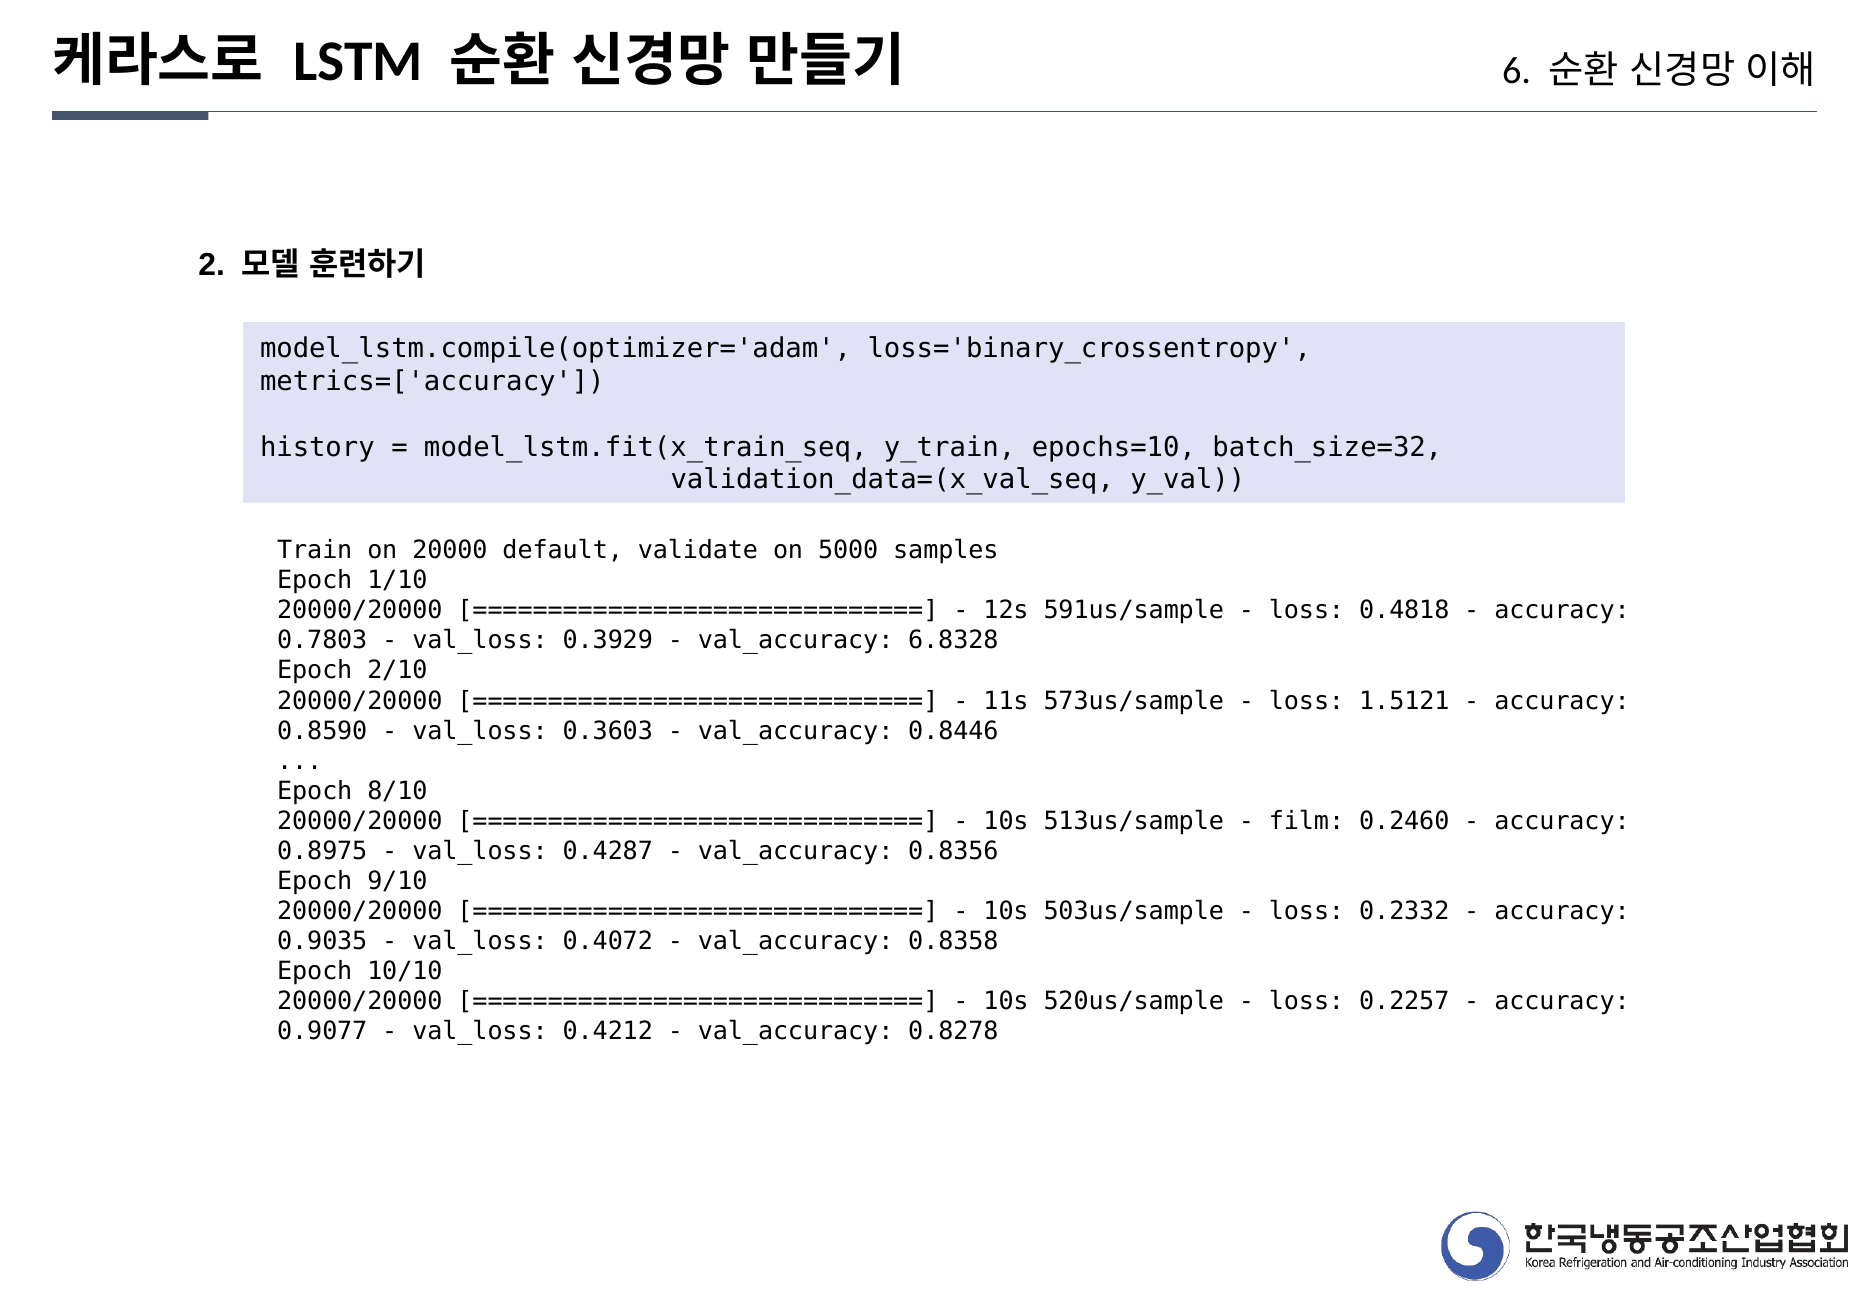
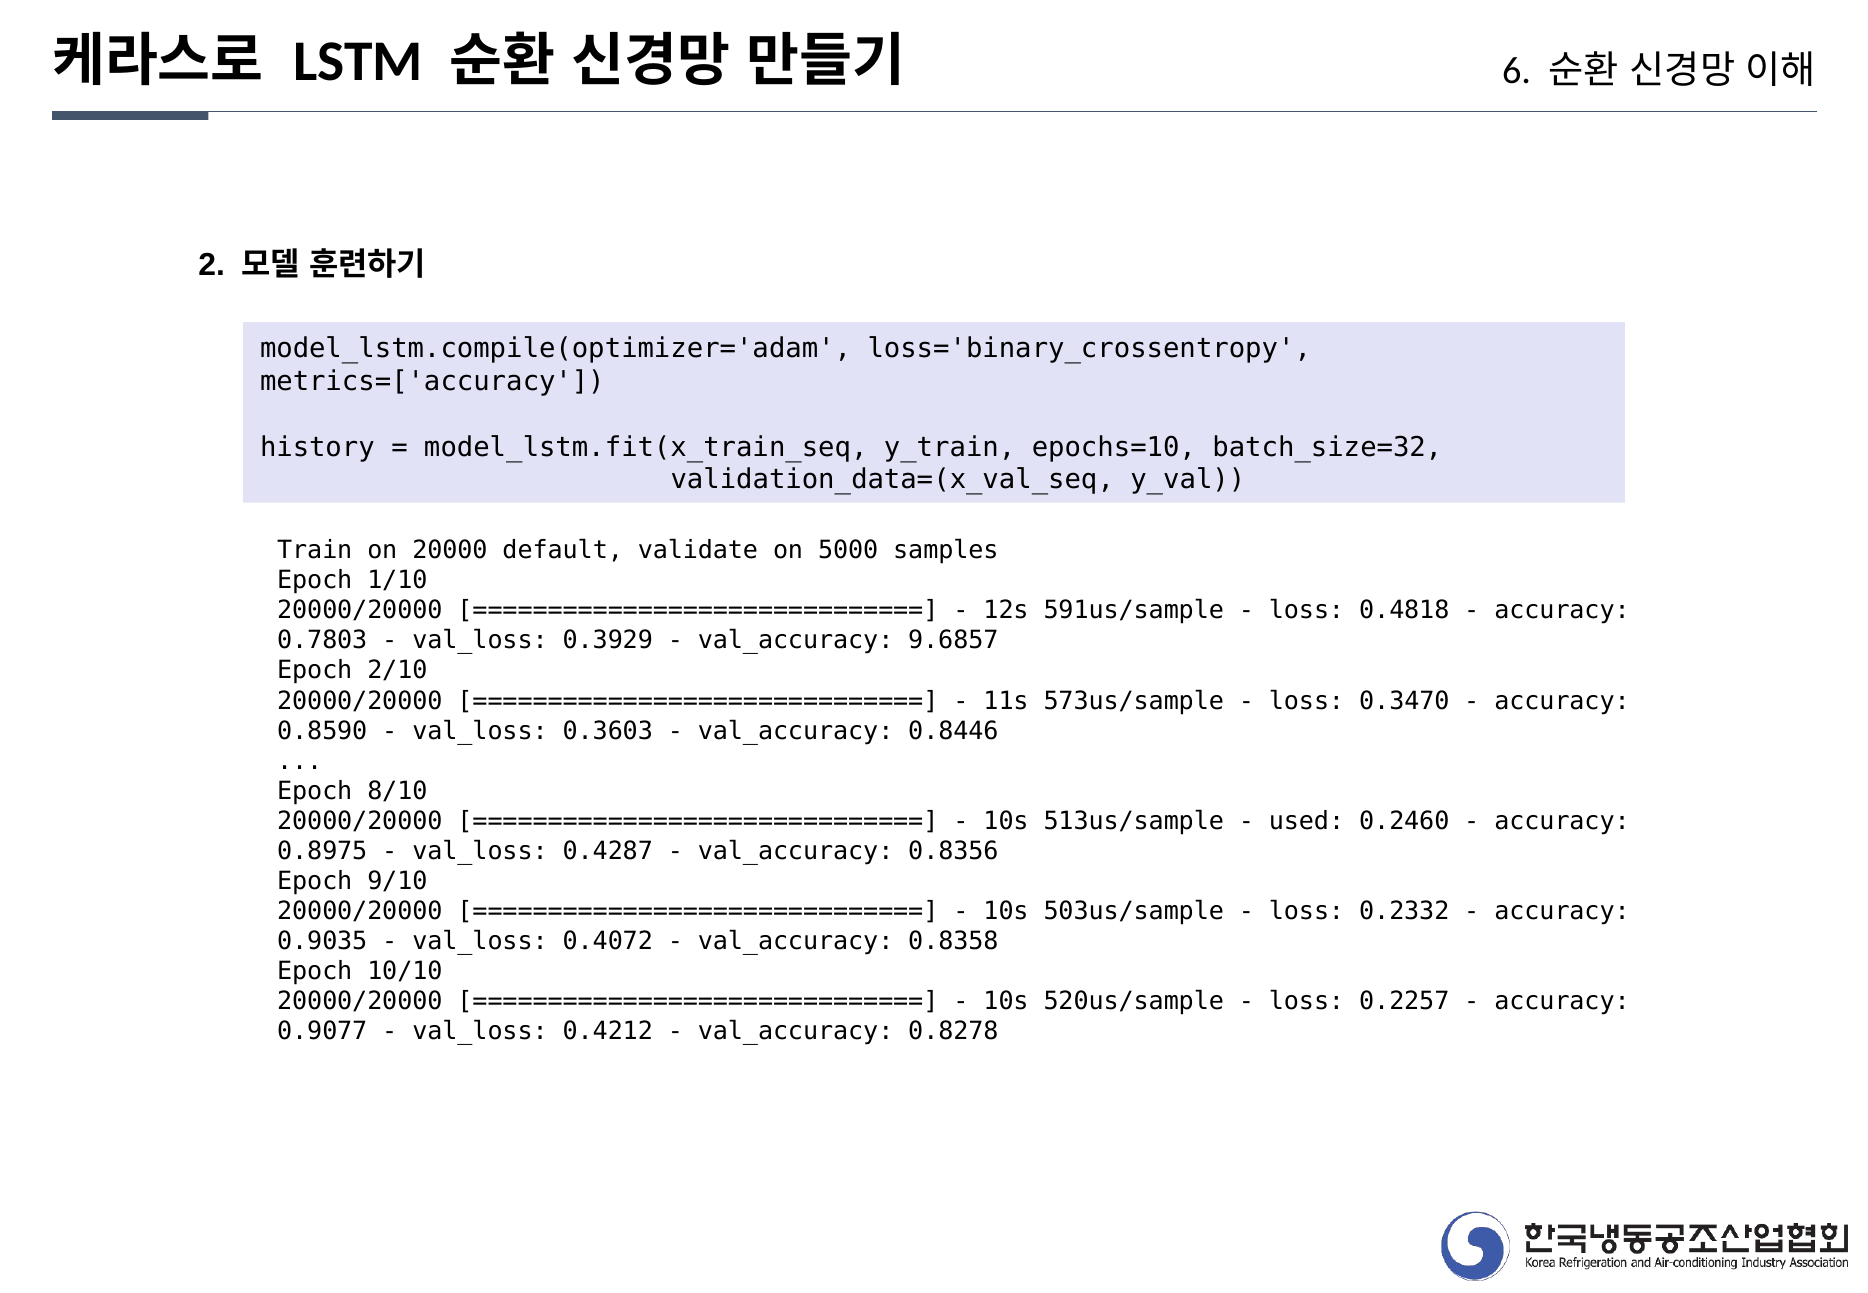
6.8328: 6.8328 -> 9.6857 (953, 641)
1.5121: 1.5121 -> 0.3470 (1404, 701)
film: film -> used (1306, 821)
